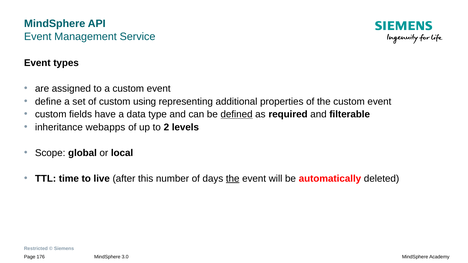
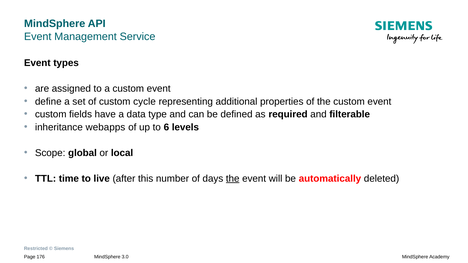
using: using -> cycle (145, 102)
defined underline: present -> none (237, 114)
2: 2 -> 6 (166, 127)
